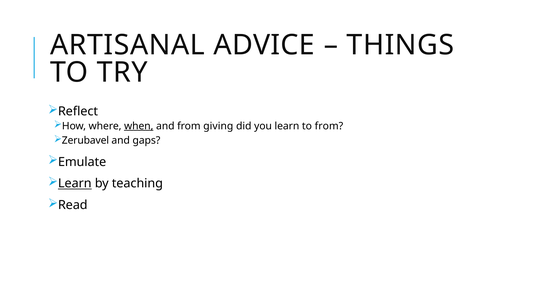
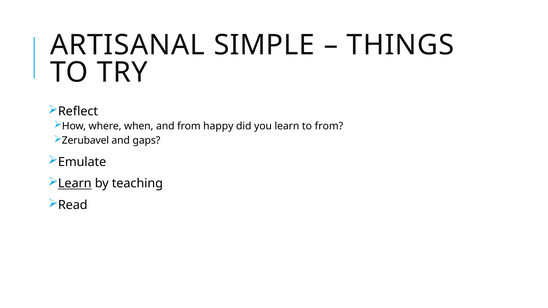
ADVICE: ADVICE -> SIMPLE (264, 45)
when underline: present -> none (139, 126)
giving: giving -> happy (218, 126)
